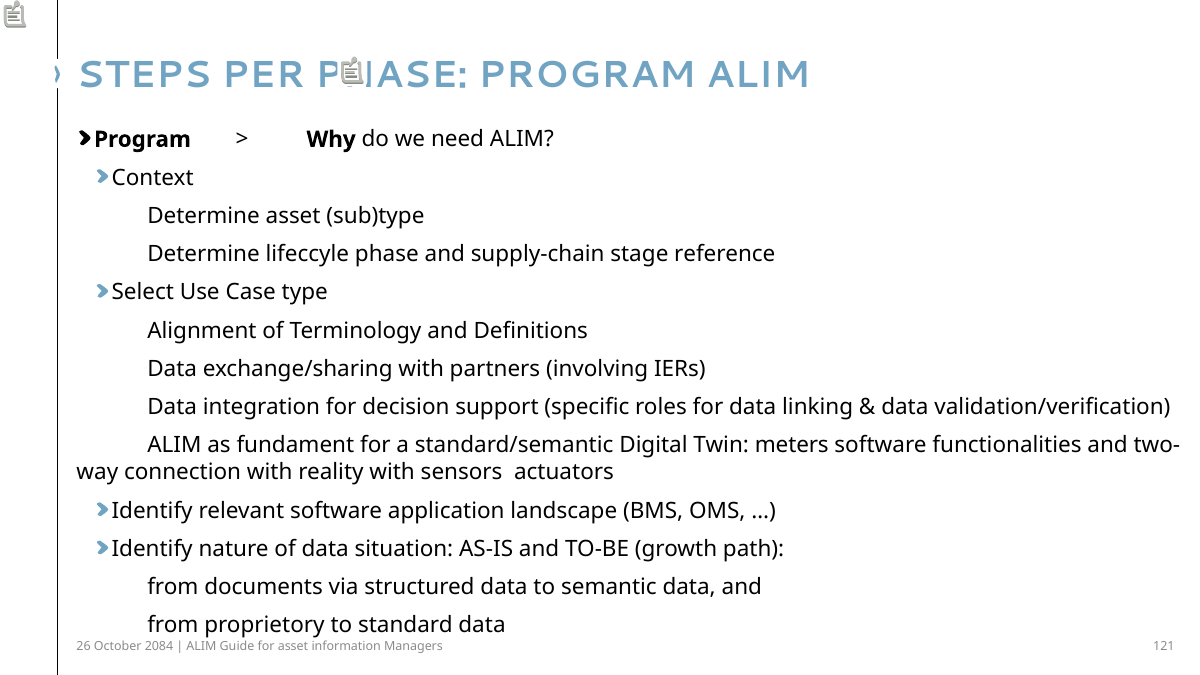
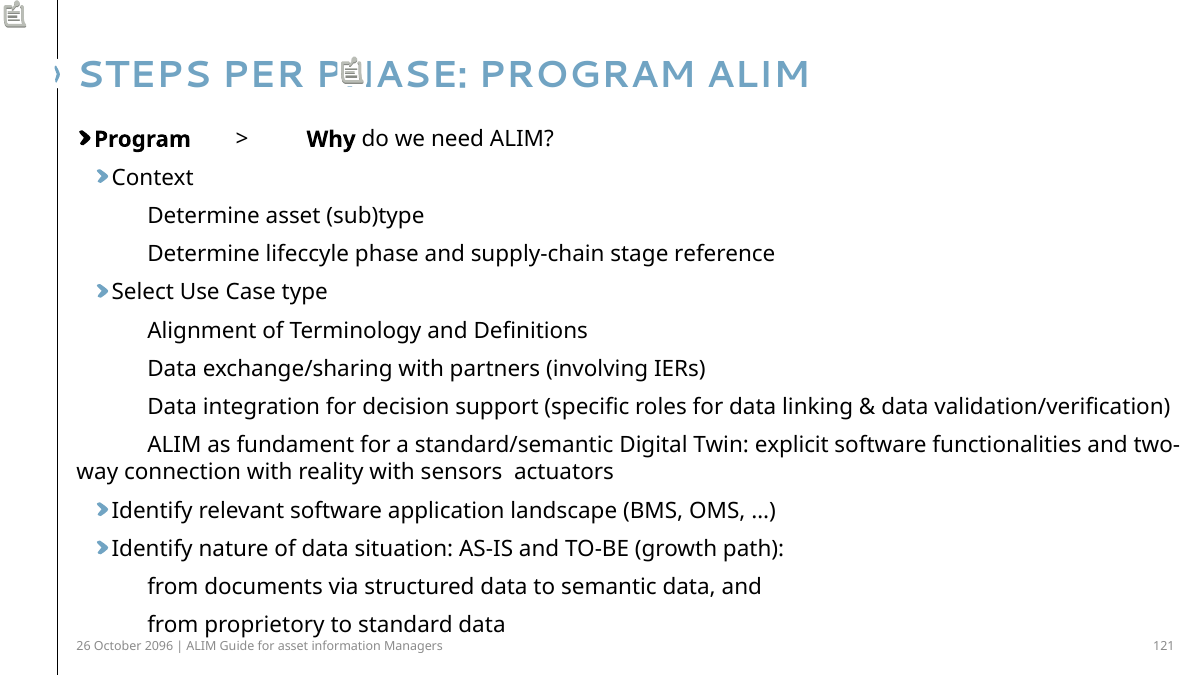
meters: meters -> explicit (792, 445)
2084: 2084 -> 2096 (159, 647)
